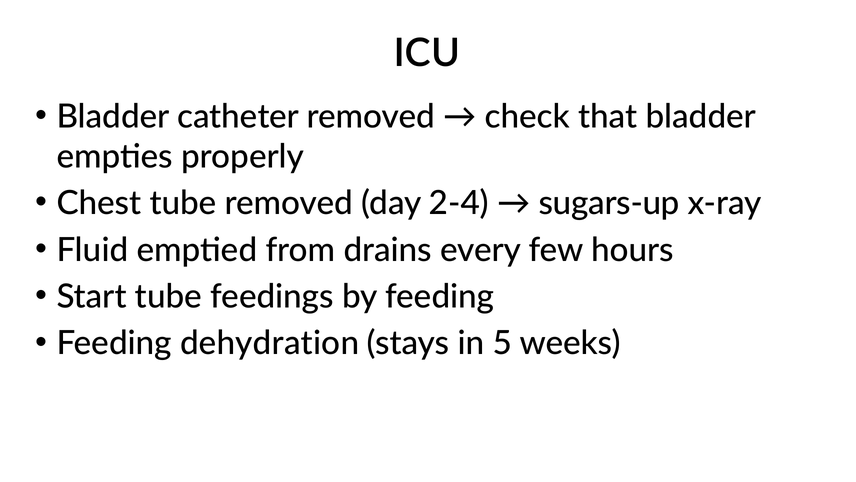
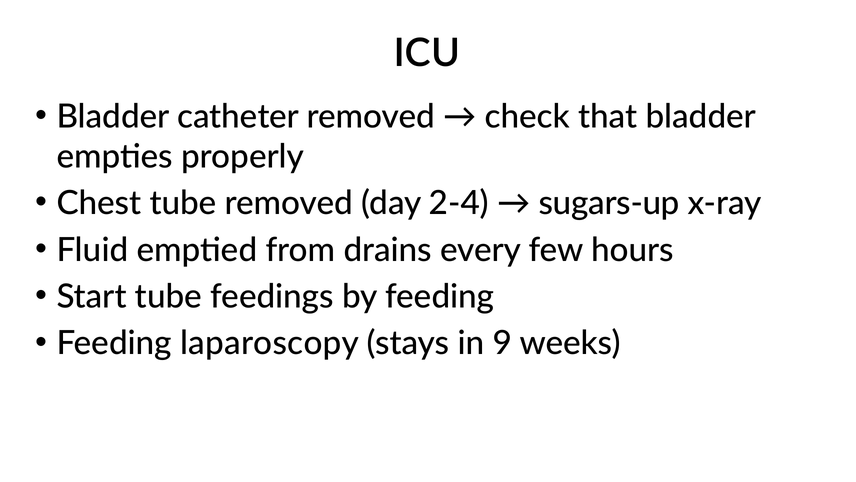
dehydration: dehydration -> laparoscopy (270, 343)
5: 5 -> 9 (502, 343)
